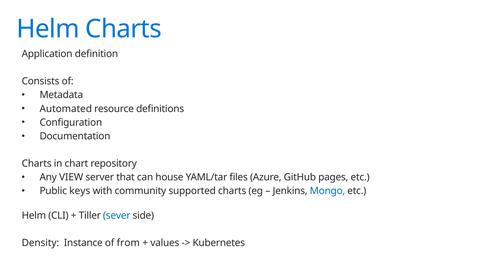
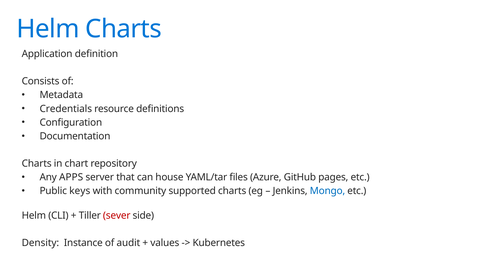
Automated: Automated -> Credentials (66, 109)
VIEW: VIEW -> APPS (71, 177)
sever colour: blue -> red (117, 215)
from: from -> audit (128, 243)
